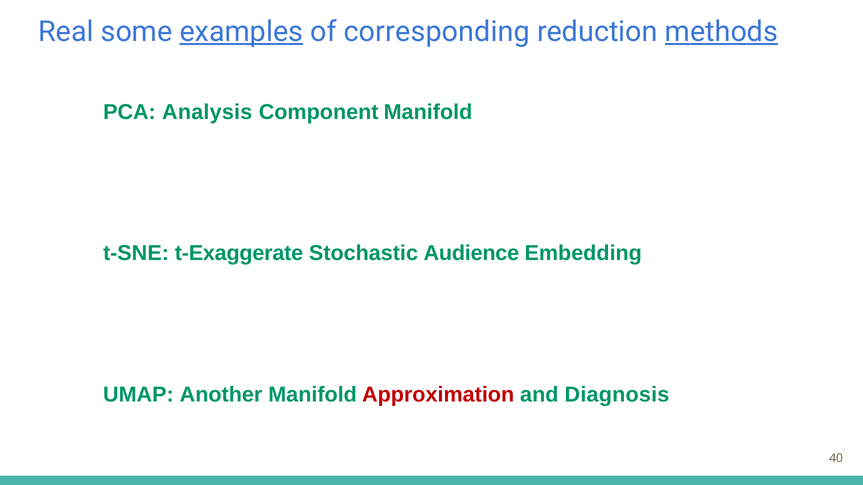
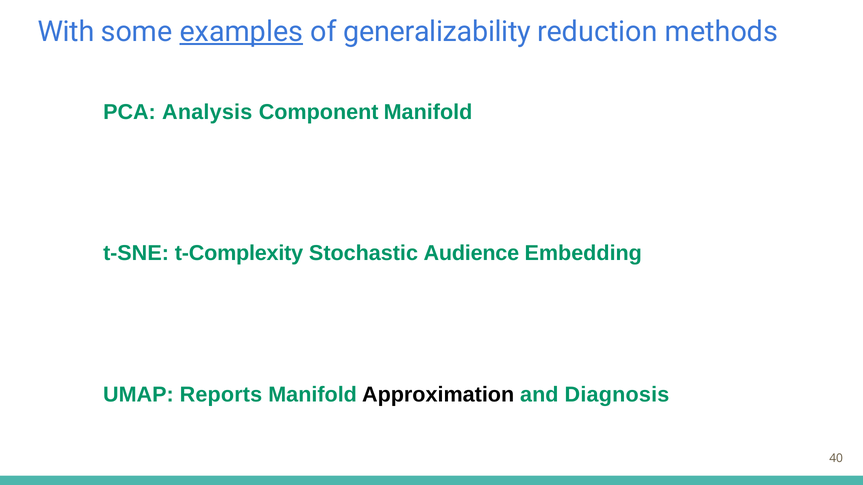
Real: Real -> With (66, 32)
corresponding: corresponding -> generalizability (437, 32)
methods underline: present -> none (721, 32)
t-Exaggerate: t-Exaggerate -> t-Complexity (239, 254)
Another: Another -> Reports (221, 395)
Approximation colour: red -> black (438, 395)
